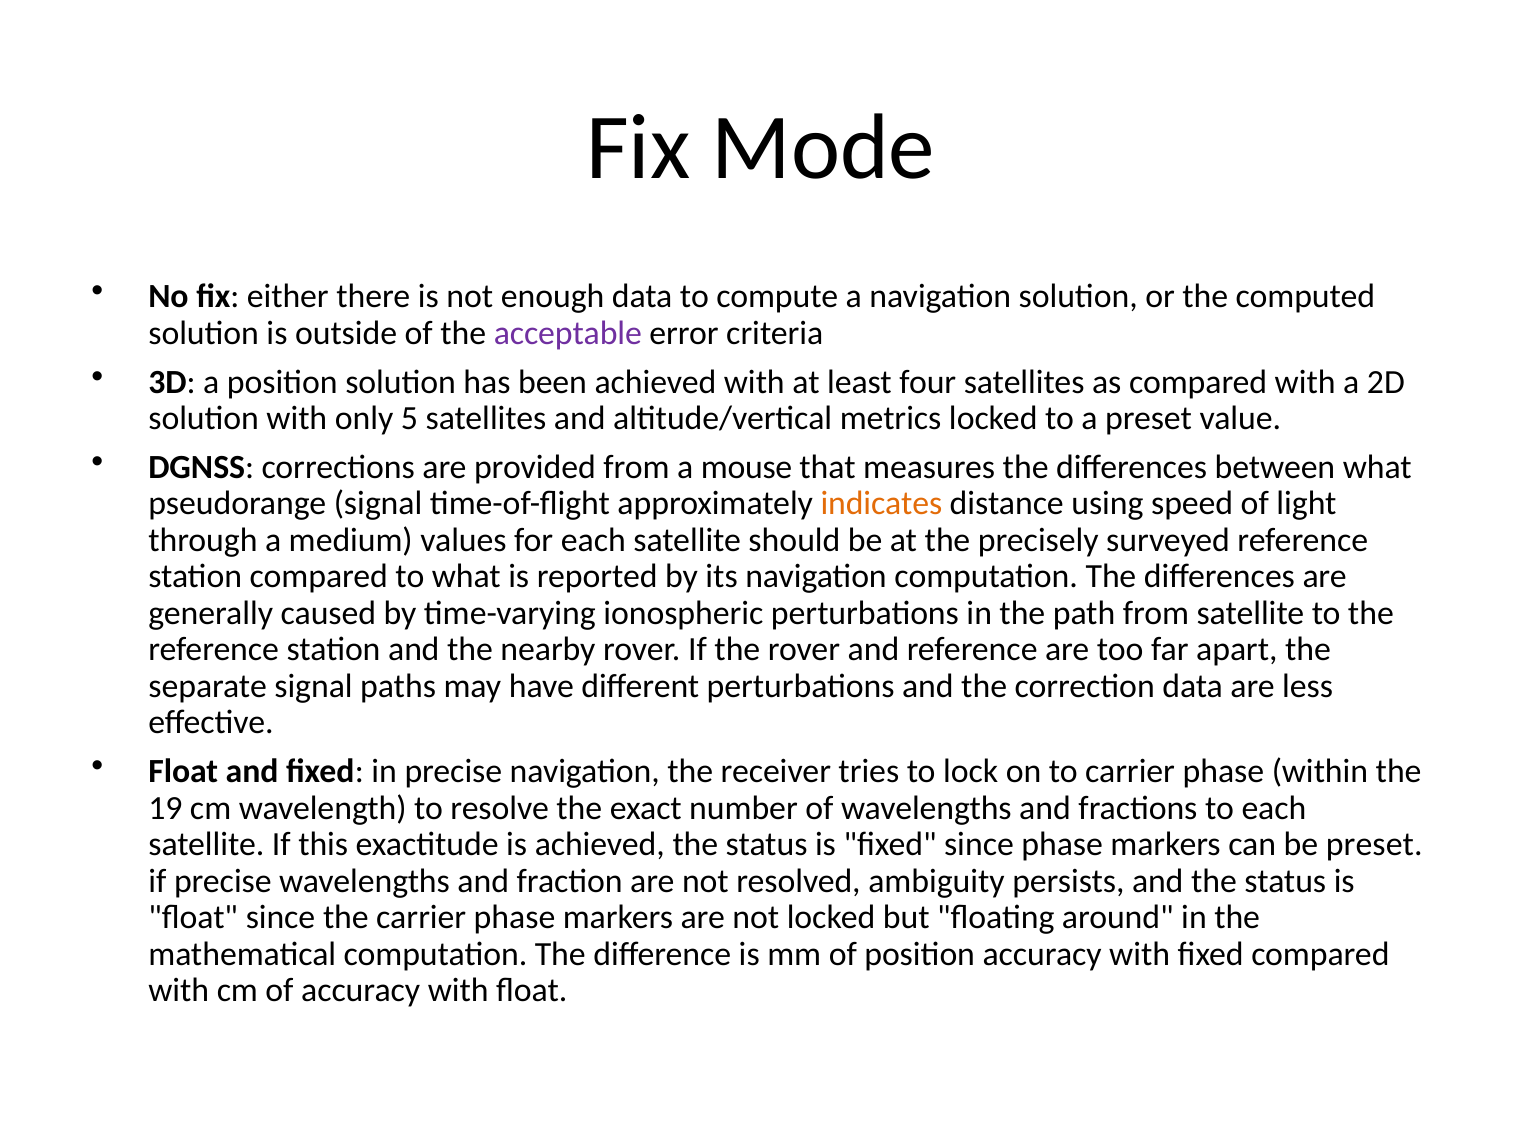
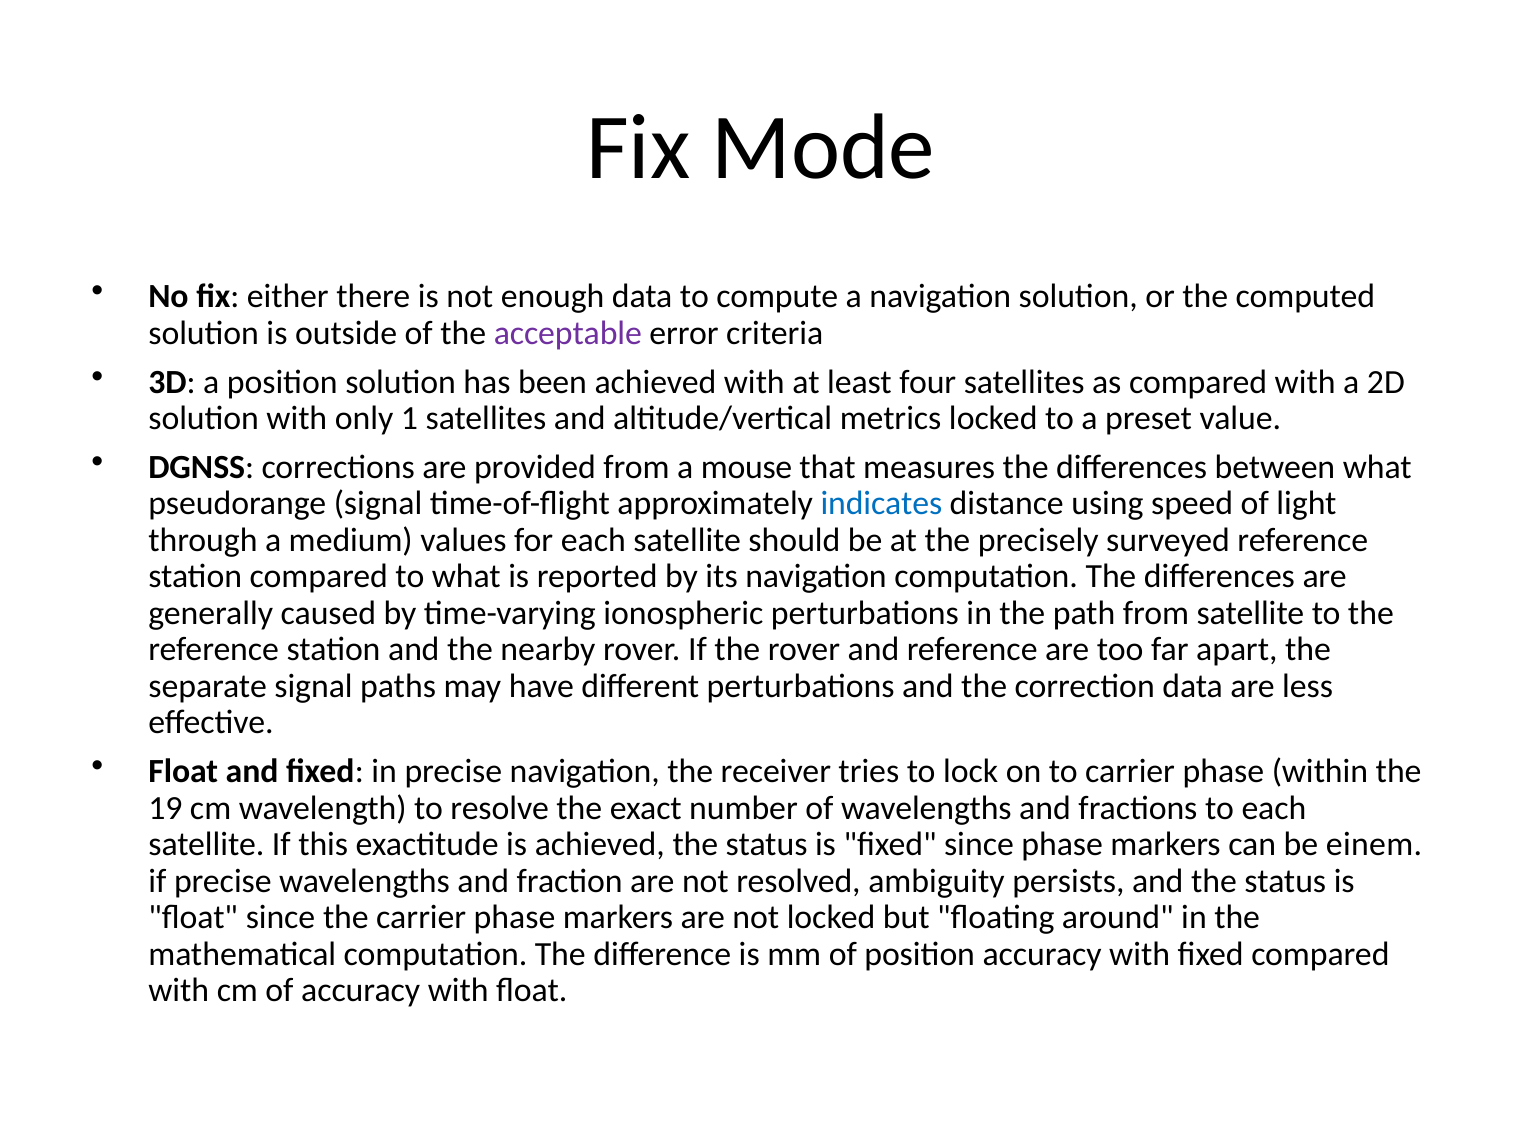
5: 5 -> 1 (409, 418)
indicates colour: orange -> blue (881, 503)
be preset: preset -> einem (1374, 844)
